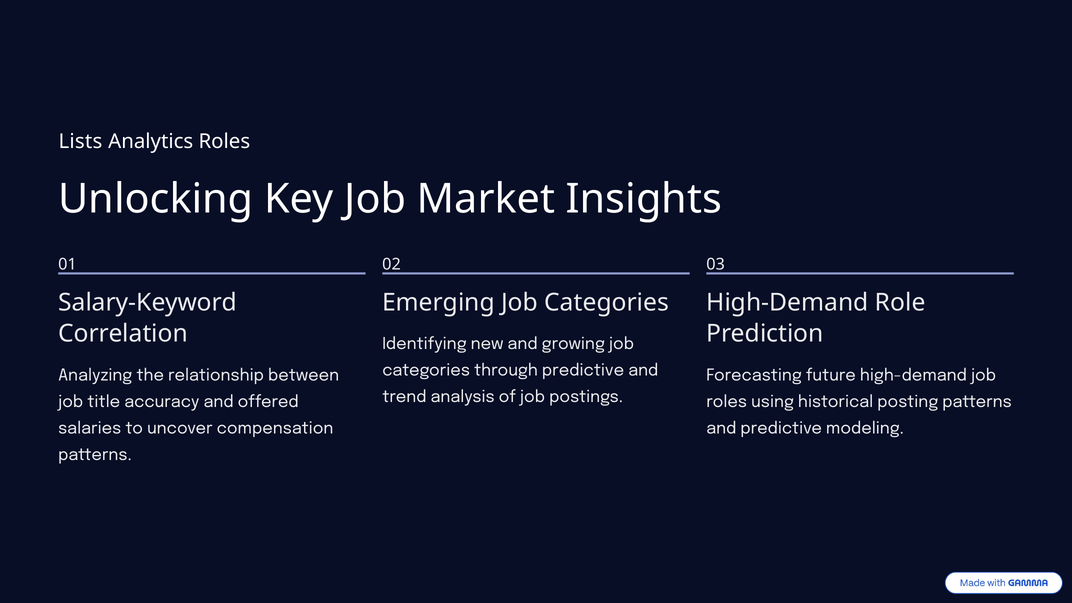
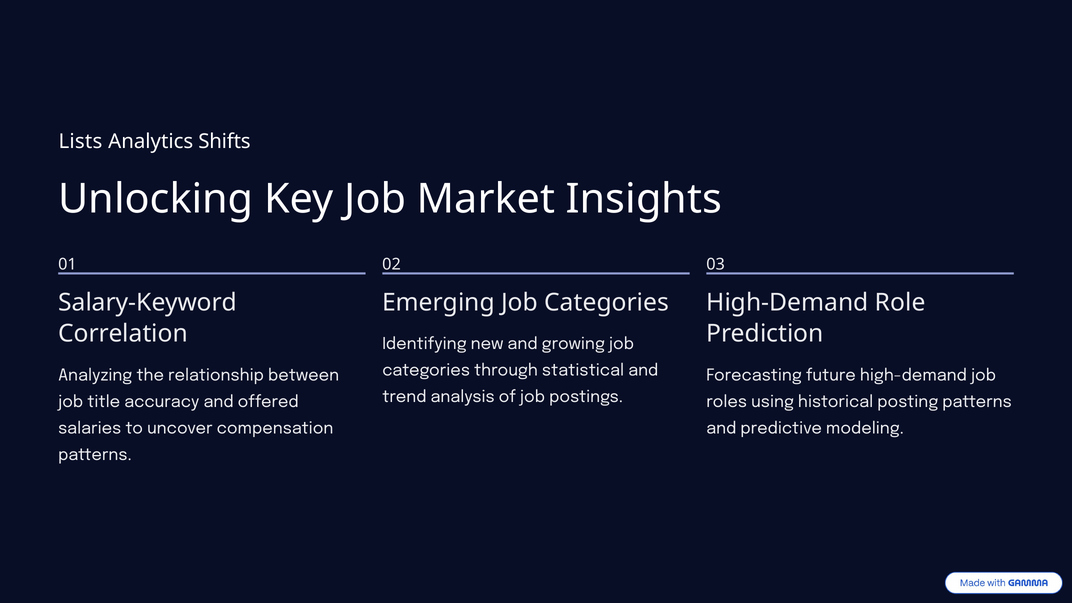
Analytics Roles: Roles -> Shifts (224, 142)
through predictive: predictive -> statistical (583, 371)
